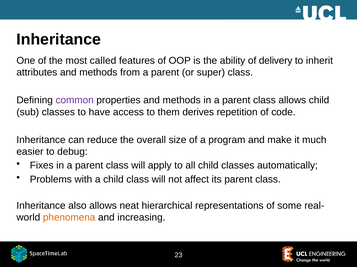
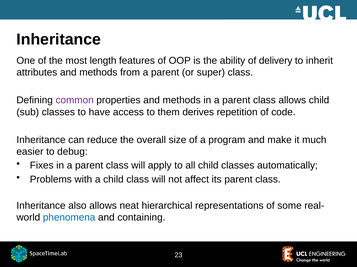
called: called -> length (103, 61)
phenomena colour: orange -> blue (69, 218)
increasing: increasing -> containing (141, 218)
